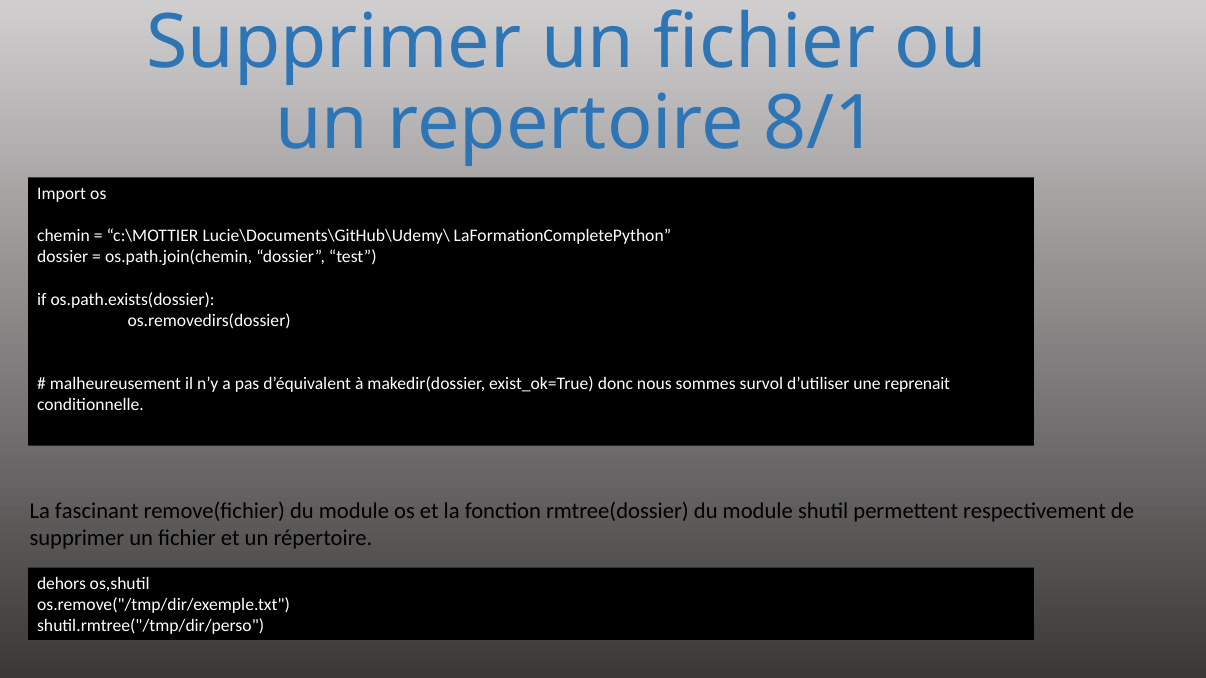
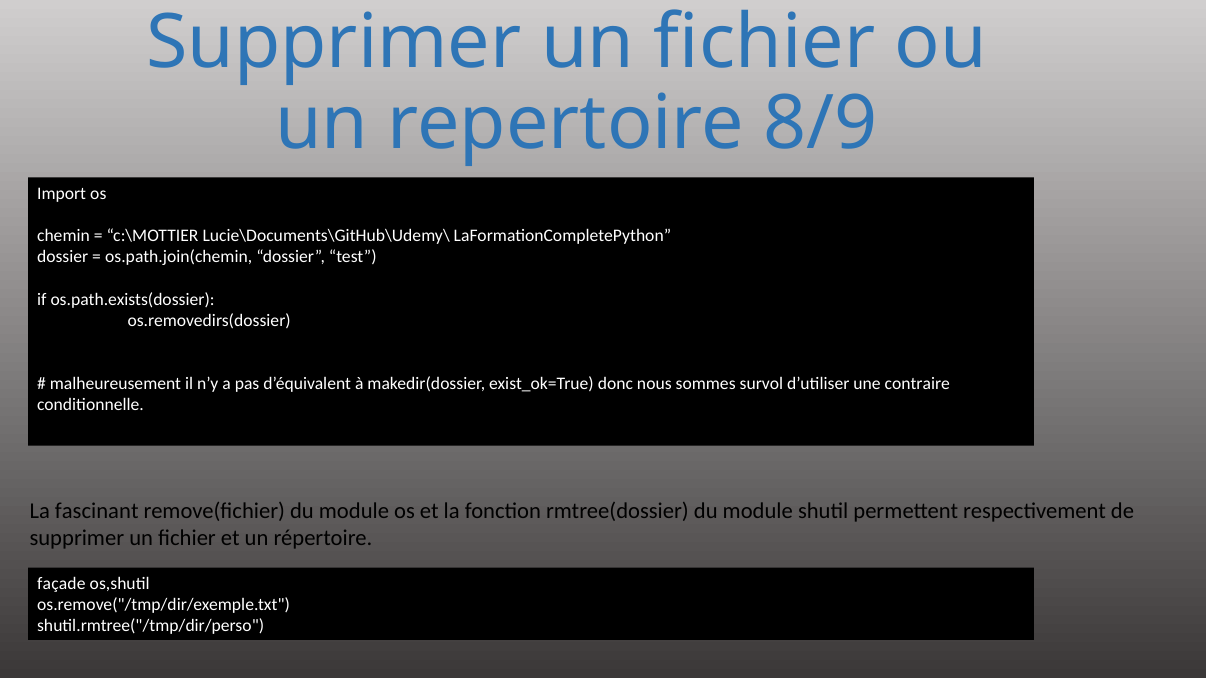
8/1: 8/1 -> 8/9 (821, 124)
reprenait: reprenait -> contraire (917, 384)
dehors: dehors -> façade (61, 584)
